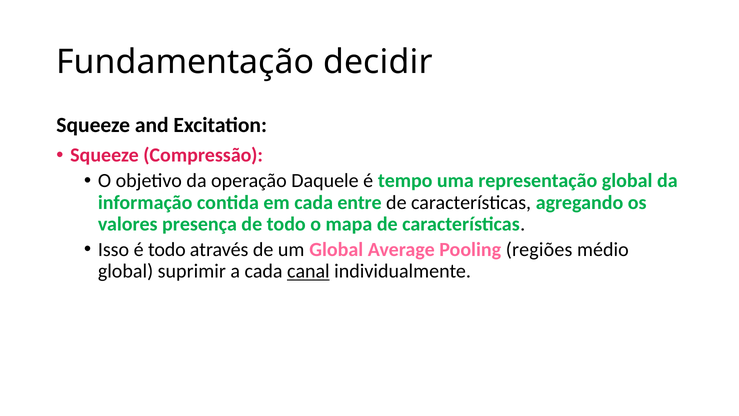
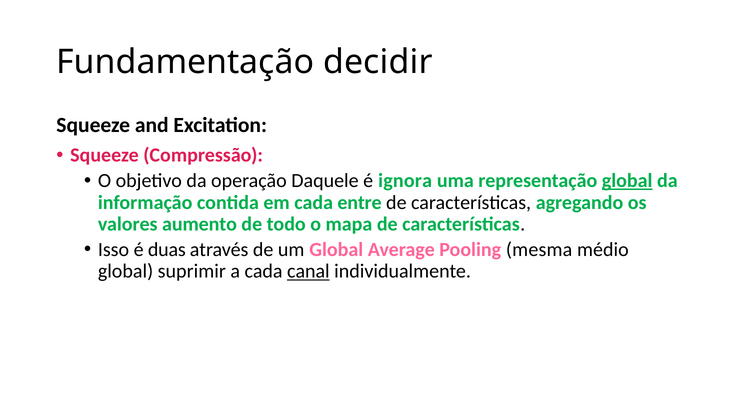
tempo: tempo -> ignora (405, 181)
global underline: none -> present (627, 181)
presença: presença -> aumento (200, 224)
é todo: todo -> duas (167, 249)
regiões: regiões -> mesma (539, 249)
